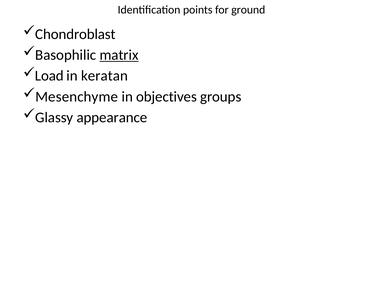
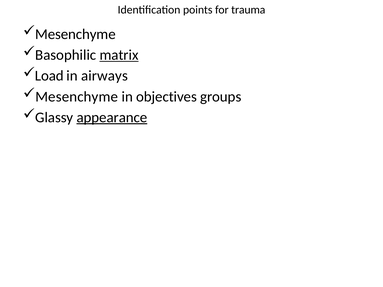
ground: ground -> trauma (248, 10)
Chondroblast: Chondroblast -> Mesenchyme (75, 34)
keratan: keratan -> airways (104, 76)
appearance underline: none -> present (112, 118)
